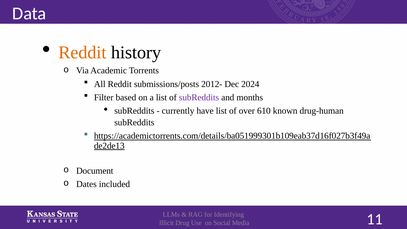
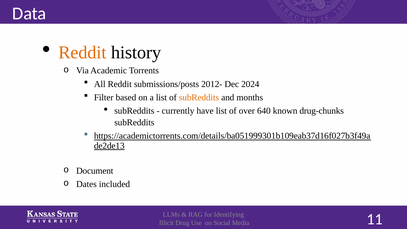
subReddits colour: purple -> orange (199, 97)
610: 610 -> 640 (264, 111)
drug-human: drug-human -> drug-chunks (322, 111)
